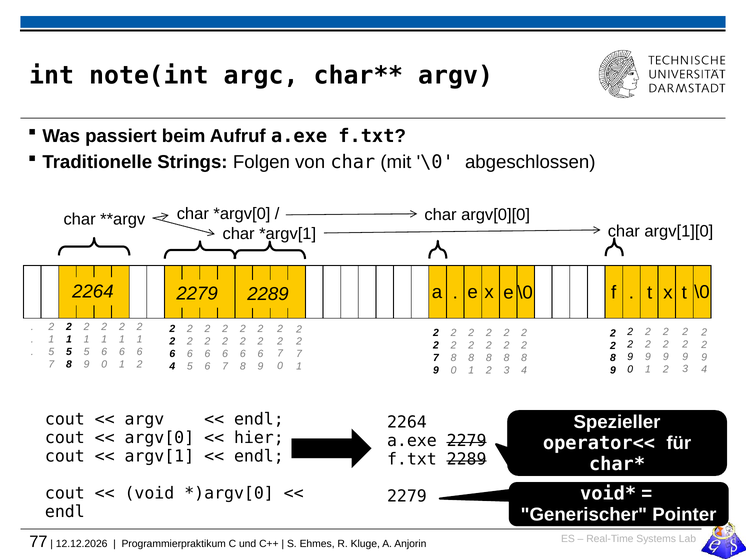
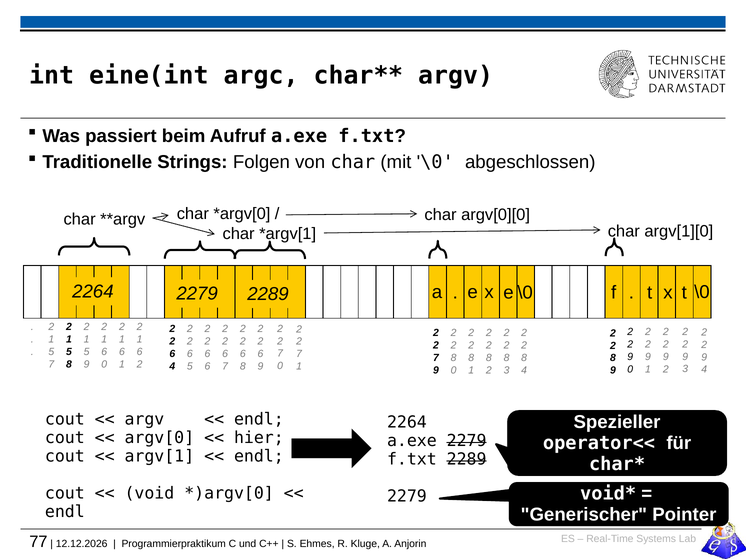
note(int: note(int -> eine(int (149, 76)
